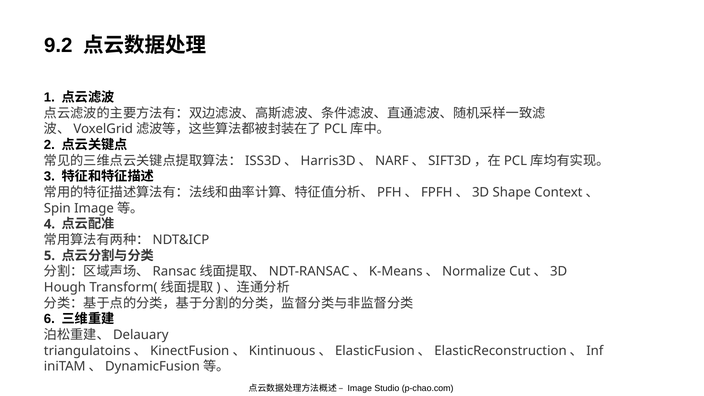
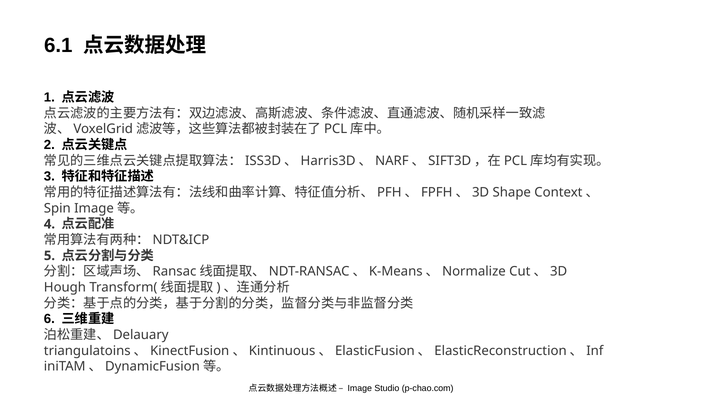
9.2: 9.2 -> 6.1 (58, 46)
